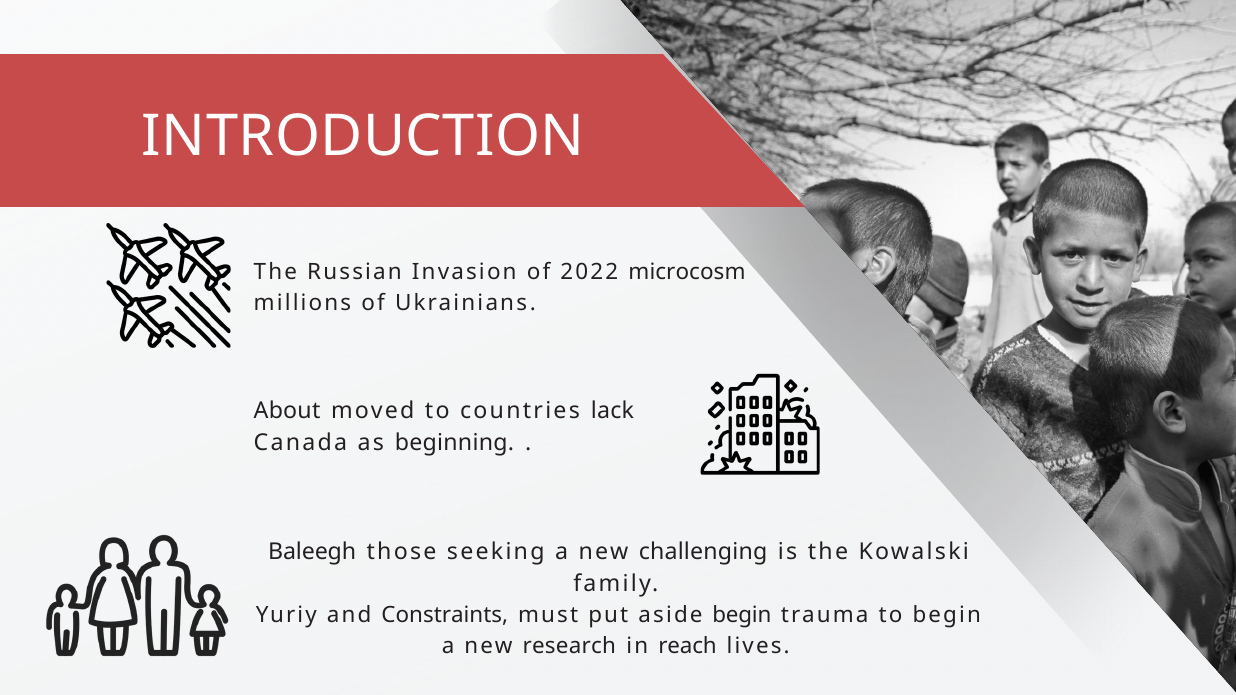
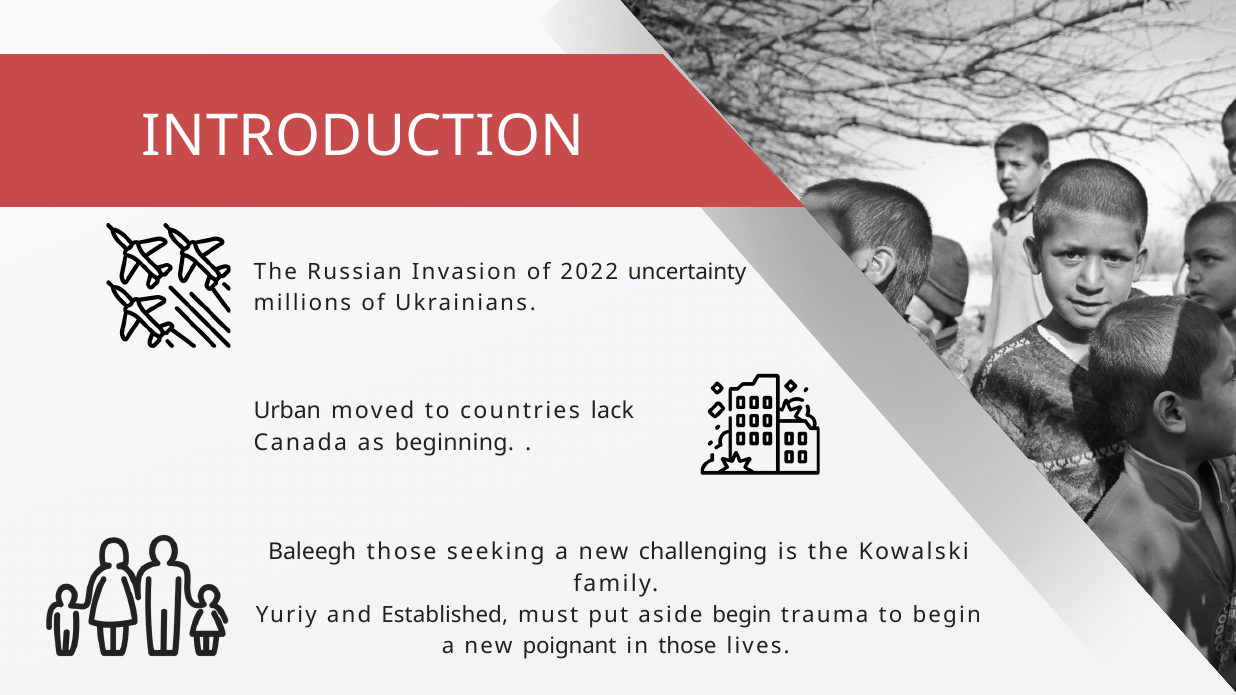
microcosm: microcosm -> uncertainty (687, 272)
About: About -> Urban (287, 411)
Constraints: Constraints -> Established (445, 615)
research: research -> poignant (569, 646)
in reach: reach -> those (688, 646)
